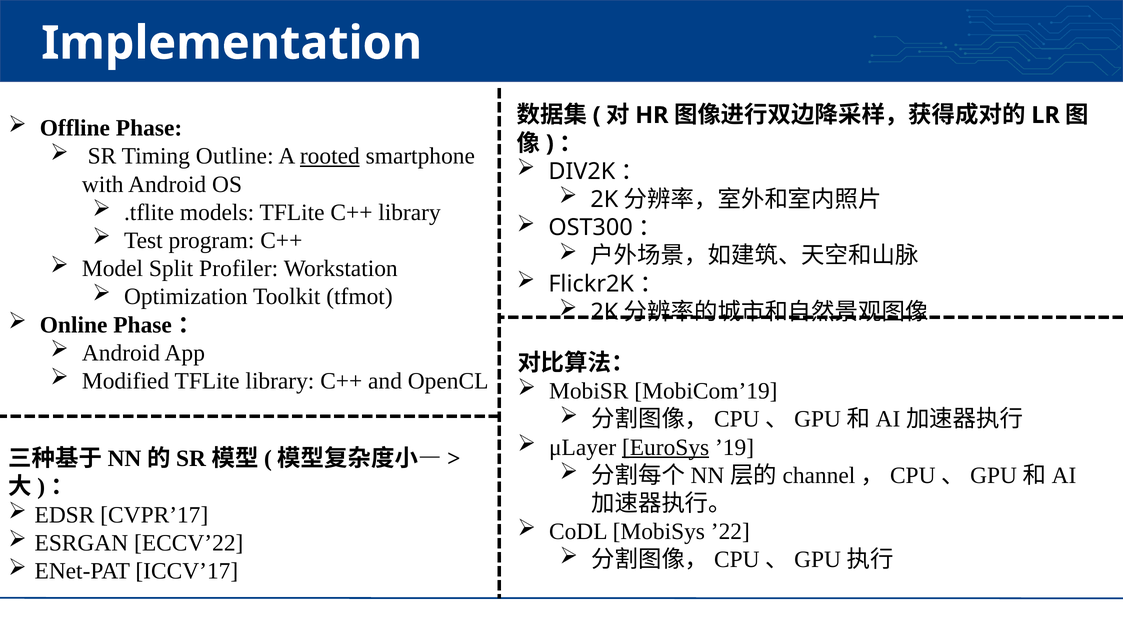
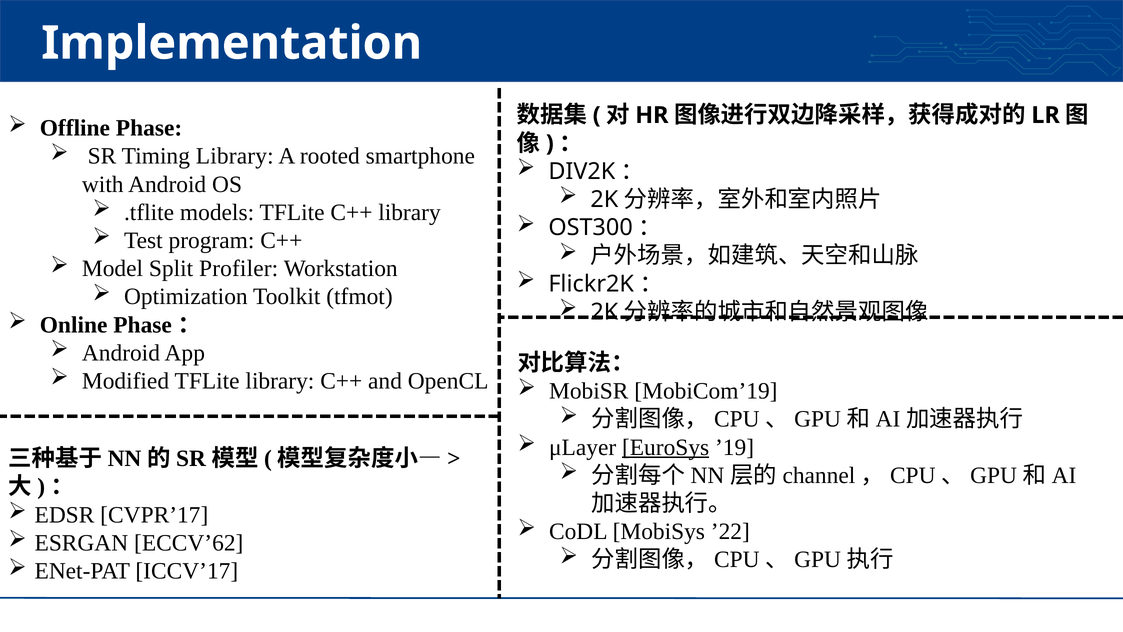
Timing Outline: Outline -> Library (235, 156)
rooted underline: present -> none (330, 156)
ECCV’22: ECCV’22 -> ECCV’62 (189, 543)
